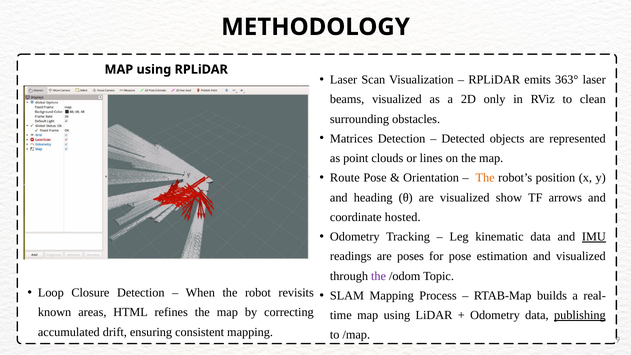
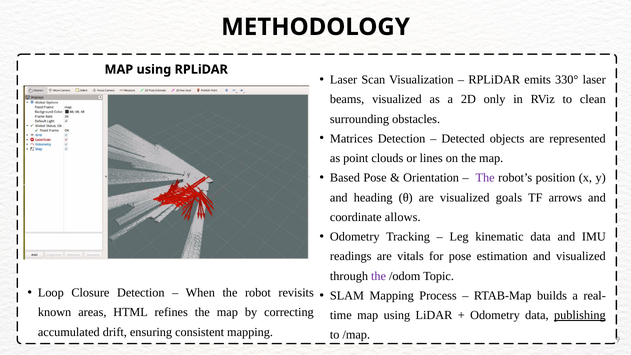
363°: 363° -> 330° (567, 80)
Route: Route -> Based (345, 178)
The colour: orange -> purple (485, 178)
show: show -> goals (509, 197)
hosted: hosted -> allows (403, 217)
IMU underline: present -> none (594, 237)
poses: poses -> vitals (410, 256)
